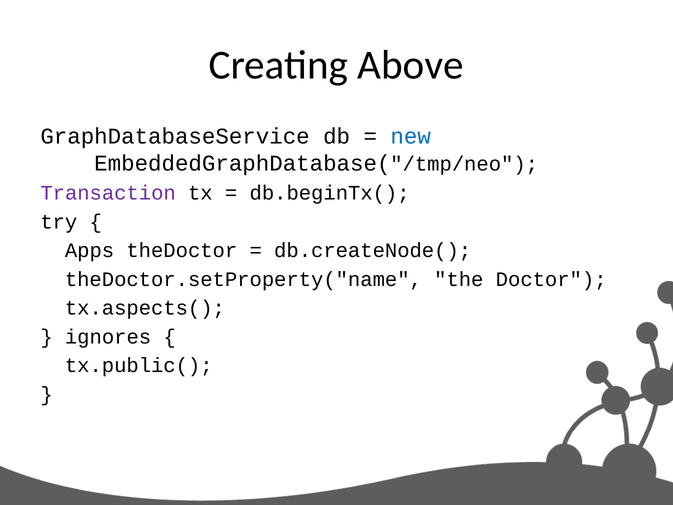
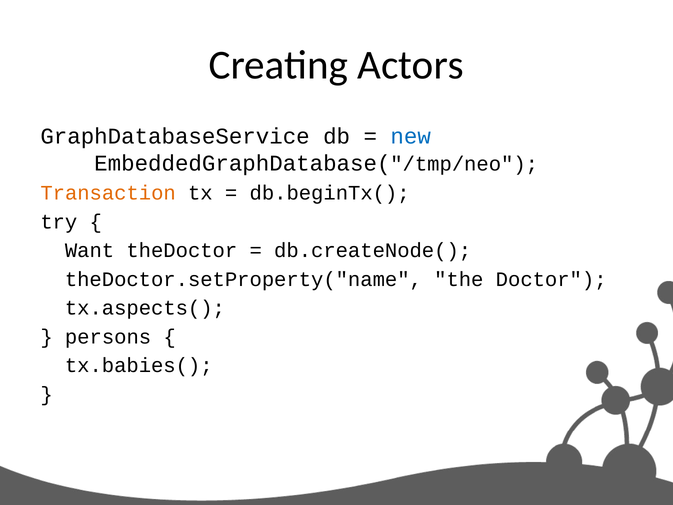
Above: Above -> Actors (411, 65)
Transaction colour: purple -> orange (108, 193)
Apps: Apps -> Want (90, 250)
ignores: ignores -> persons (108, 337)
tx.public(: tx.public( -> tx.babies( (139, 366)
